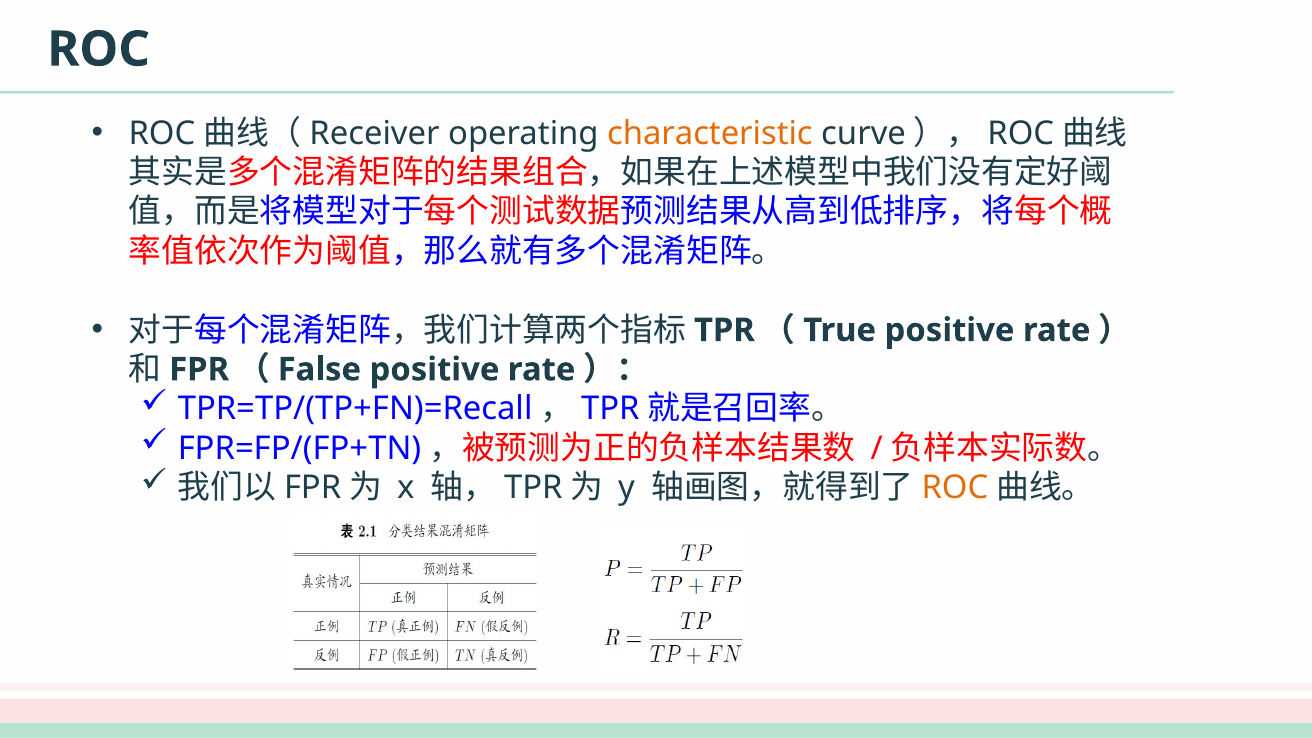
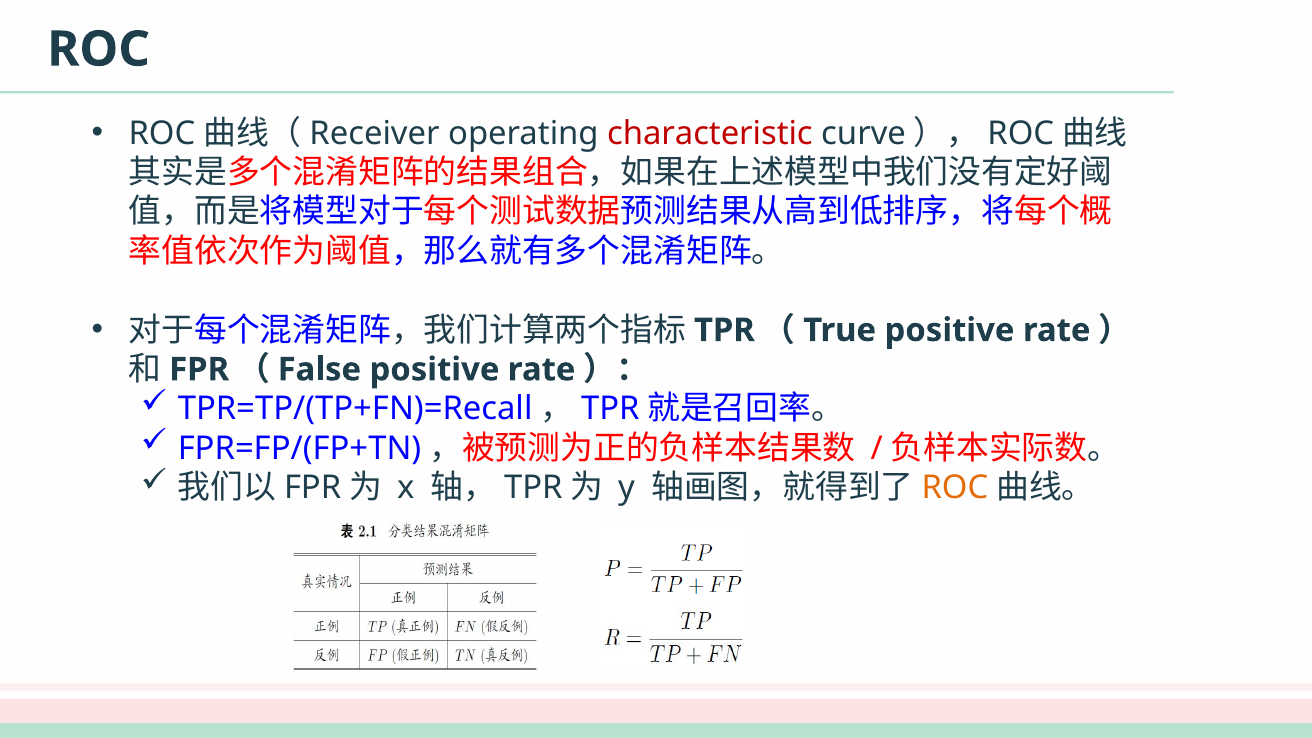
characteristic colour: orange -> red (710, 133)
